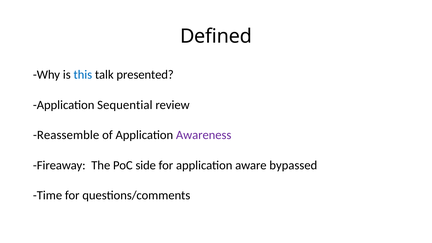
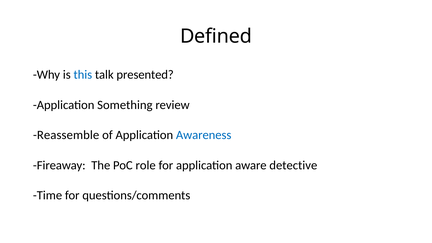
Sequential: Sequential -> Something (125, 105)
Awareness colour: purple -> blue (204, 135)
side: side -> role (146, 165)
bypassed: bypassed -> detective (293, 165)
